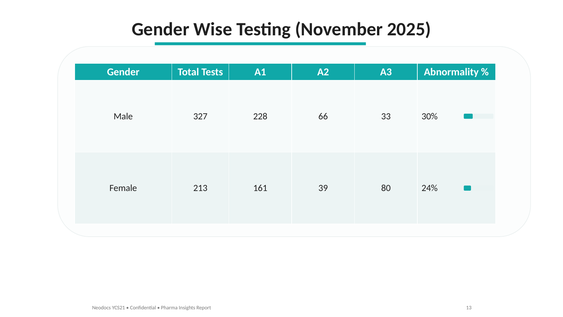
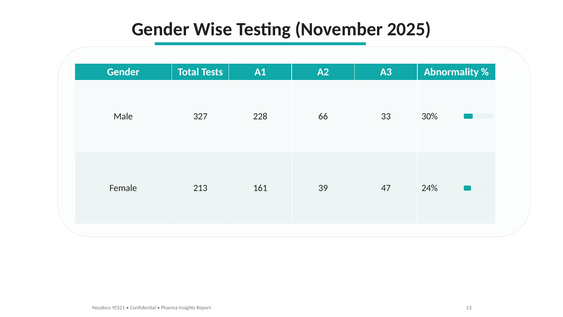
80: 80 -> 47 (386, 188)
